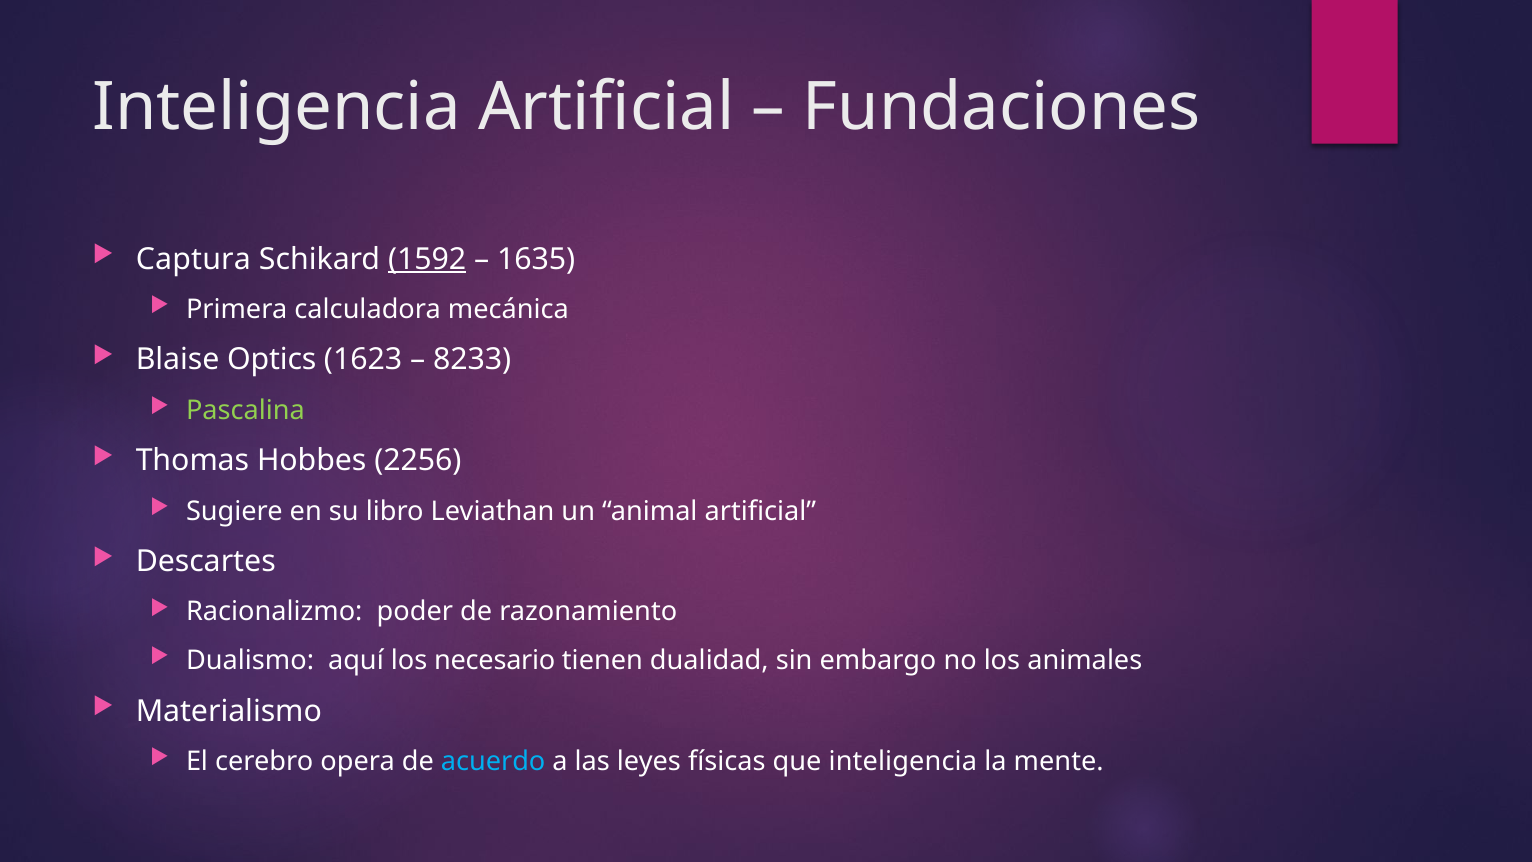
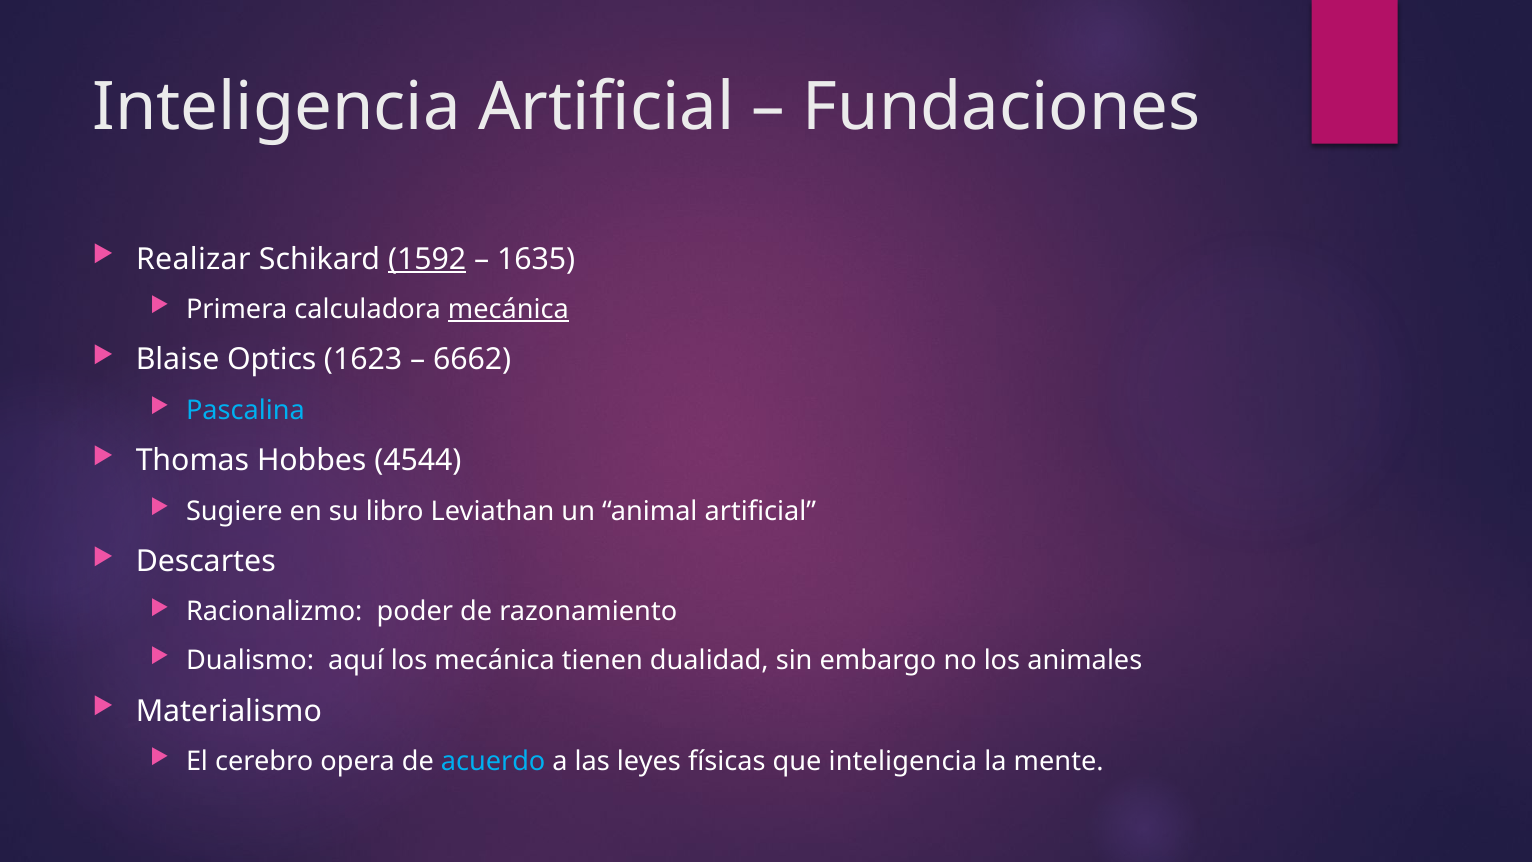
Captura: Captura -> Realizar (193, 259)
mecánica underline: none -> present (508, 309)
8233: 8233 -> 6662 (472, 360)
Pascalina colour: light green -> light blue (246, 410)
2256: 2256 -> 4544 (418, 461)
los necesario: necesario -> mecánica (495, 660)
